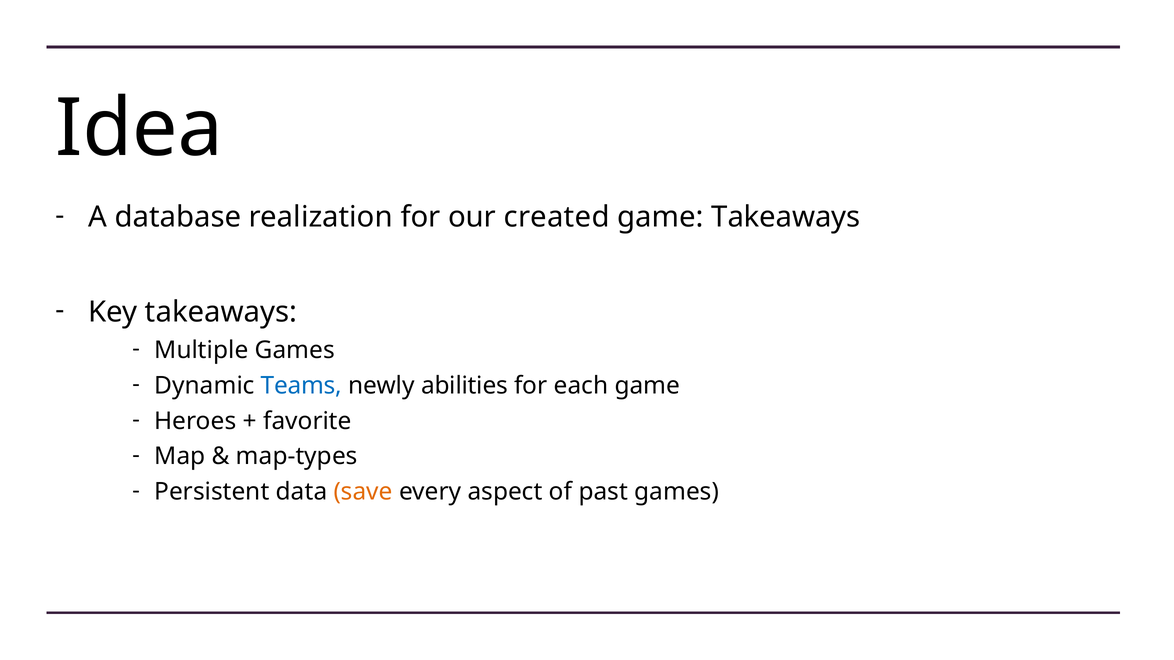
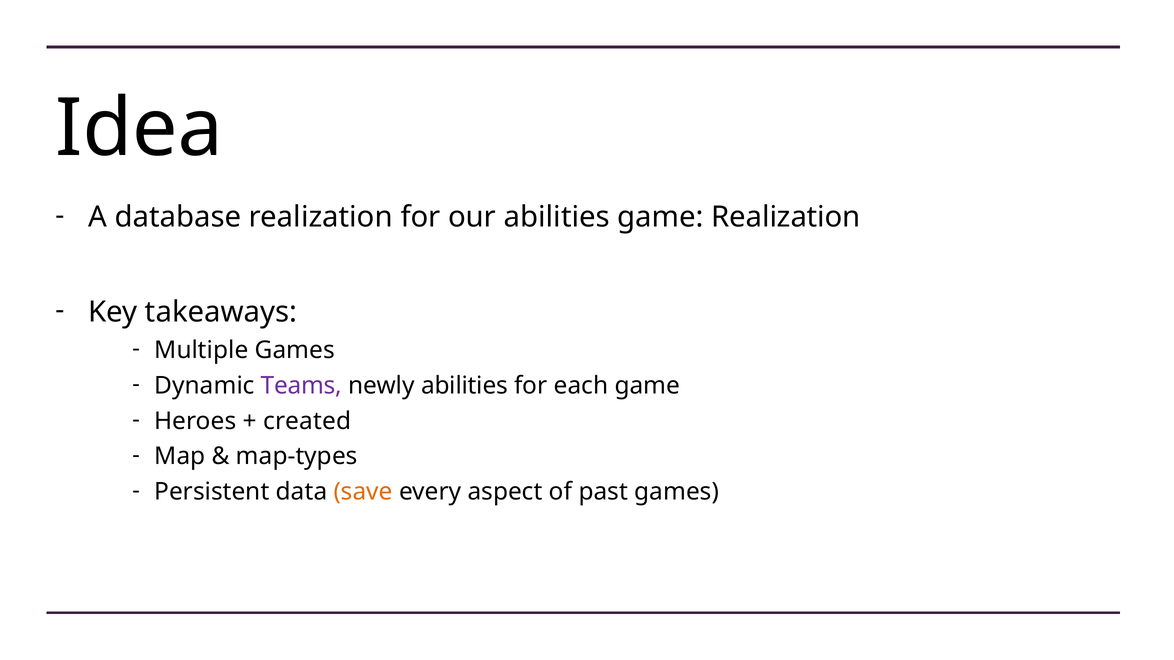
our created: created -> abilities (557, 217)
game Takeaways: Takeaways -> Realization (786, 217)
Teams colour: blue -> purple (301, 386)
favorite: favorite -> created (307, 421)
